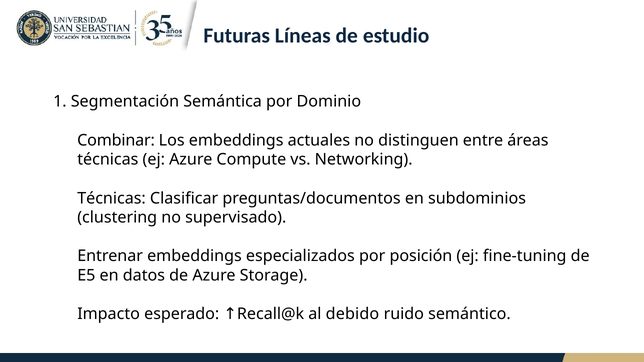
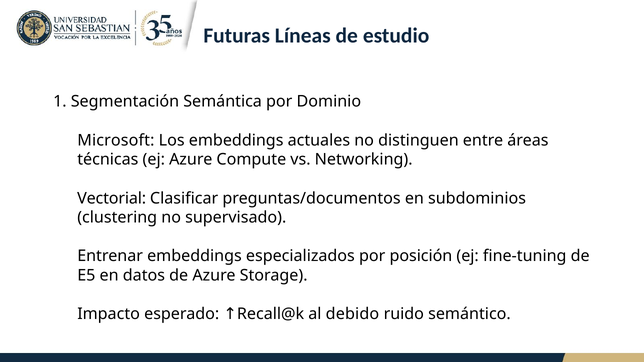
Combinar: Combinar -> Microsoft (116, 140)
Técnicas: Técnicas -> Vectorial (112, 198)
